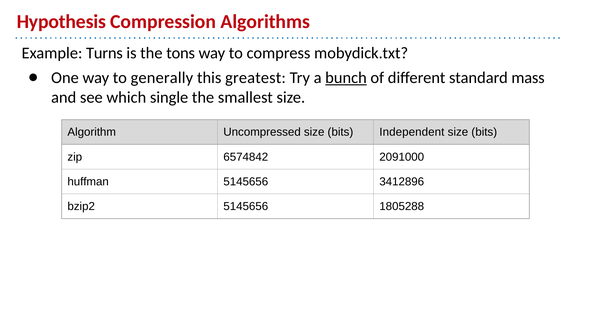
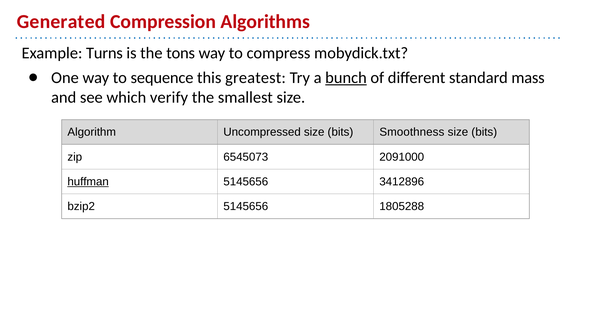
Hypothesis: Hypothesis -> Generated (61, 22)
generally: generally -> sequence (162, 78)
single: single -> verify (169, 97)
Independent: Independent -> Smoothness (412, 132)
6574842: 6574842 -> 6545073 (246, 157)
huffman underline: none -> present (88, 181)
